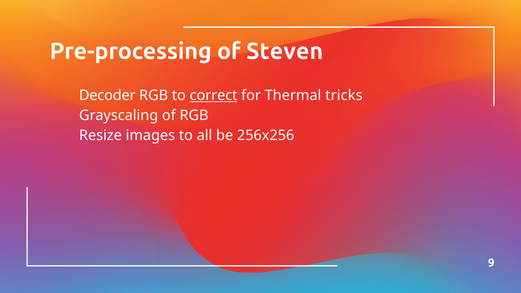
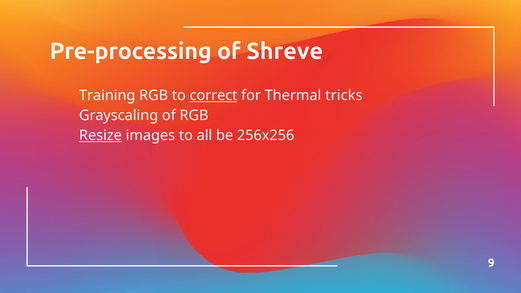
Steven: Steven -> Shreve (285, 51)
Decoder: Decoder -> Training (107, 96)
Resize underline: none -> present (100, 135)
